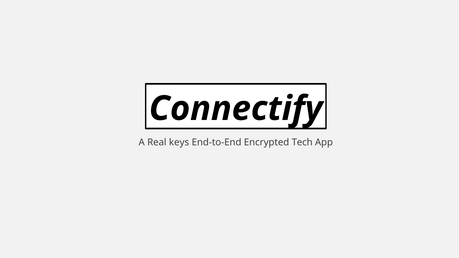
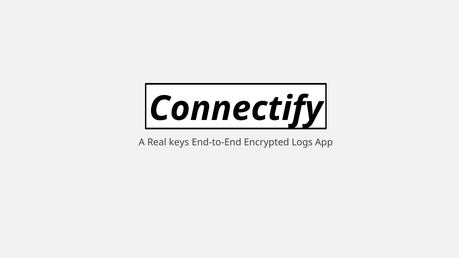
Tech: Tech -> Logs (302, 142)
